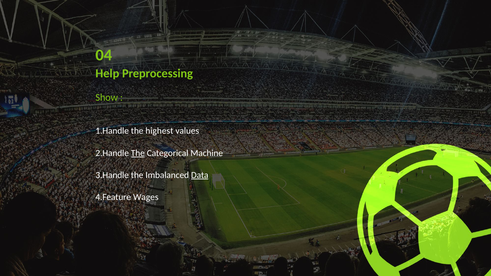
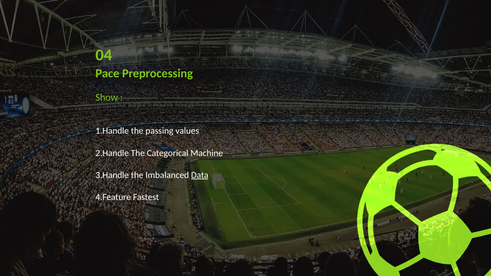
Help: Help -> Pace (107, 74)
highest: highest -> passing (159, 131)
The underline: present -> none (138, 153)
Wages: Wages -> Fastest (146, 197)
